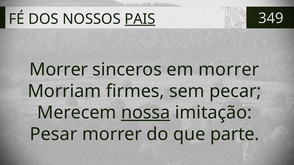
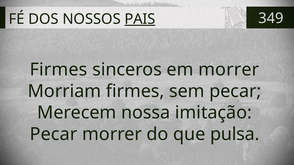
Morrer: Morrer -> Firmes (59, 70)
nossa underline: present -> none (146, 113)
Pesar: Pesar -> Pecar (54, 134)
parte: parte -> pulsa (235, 134)
